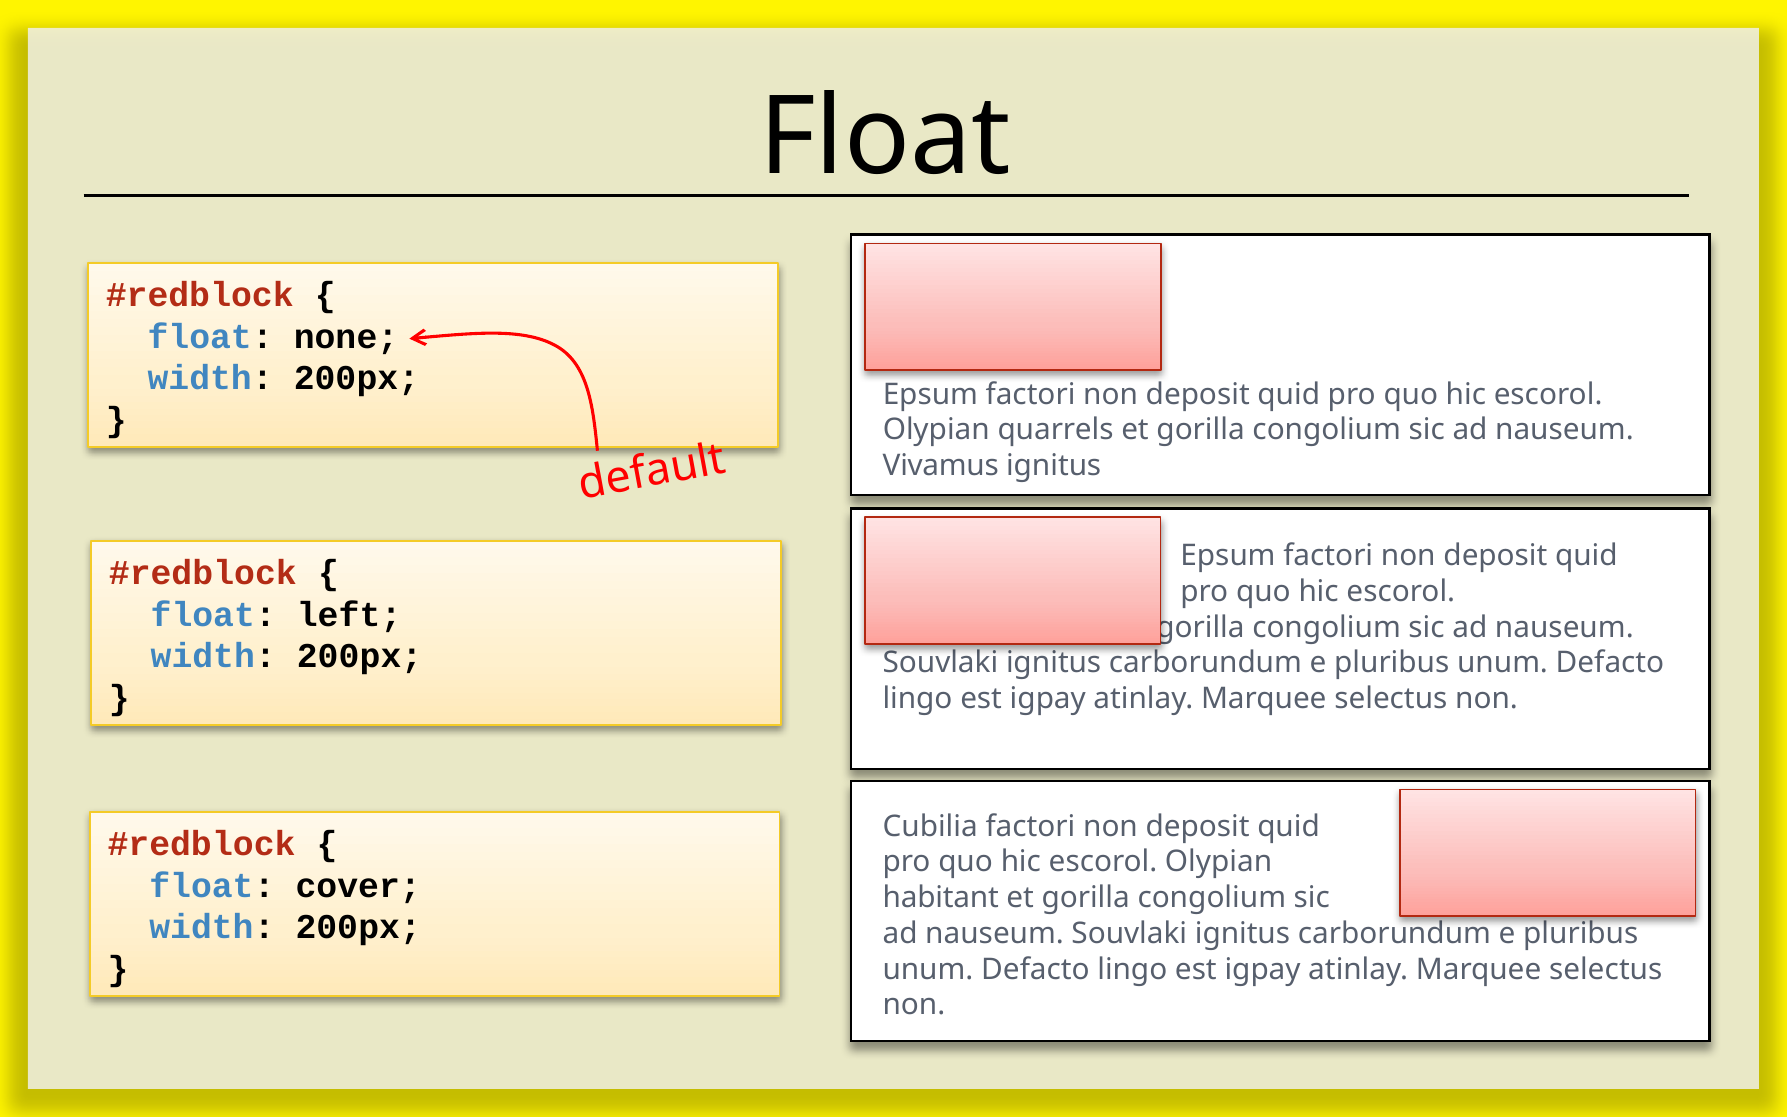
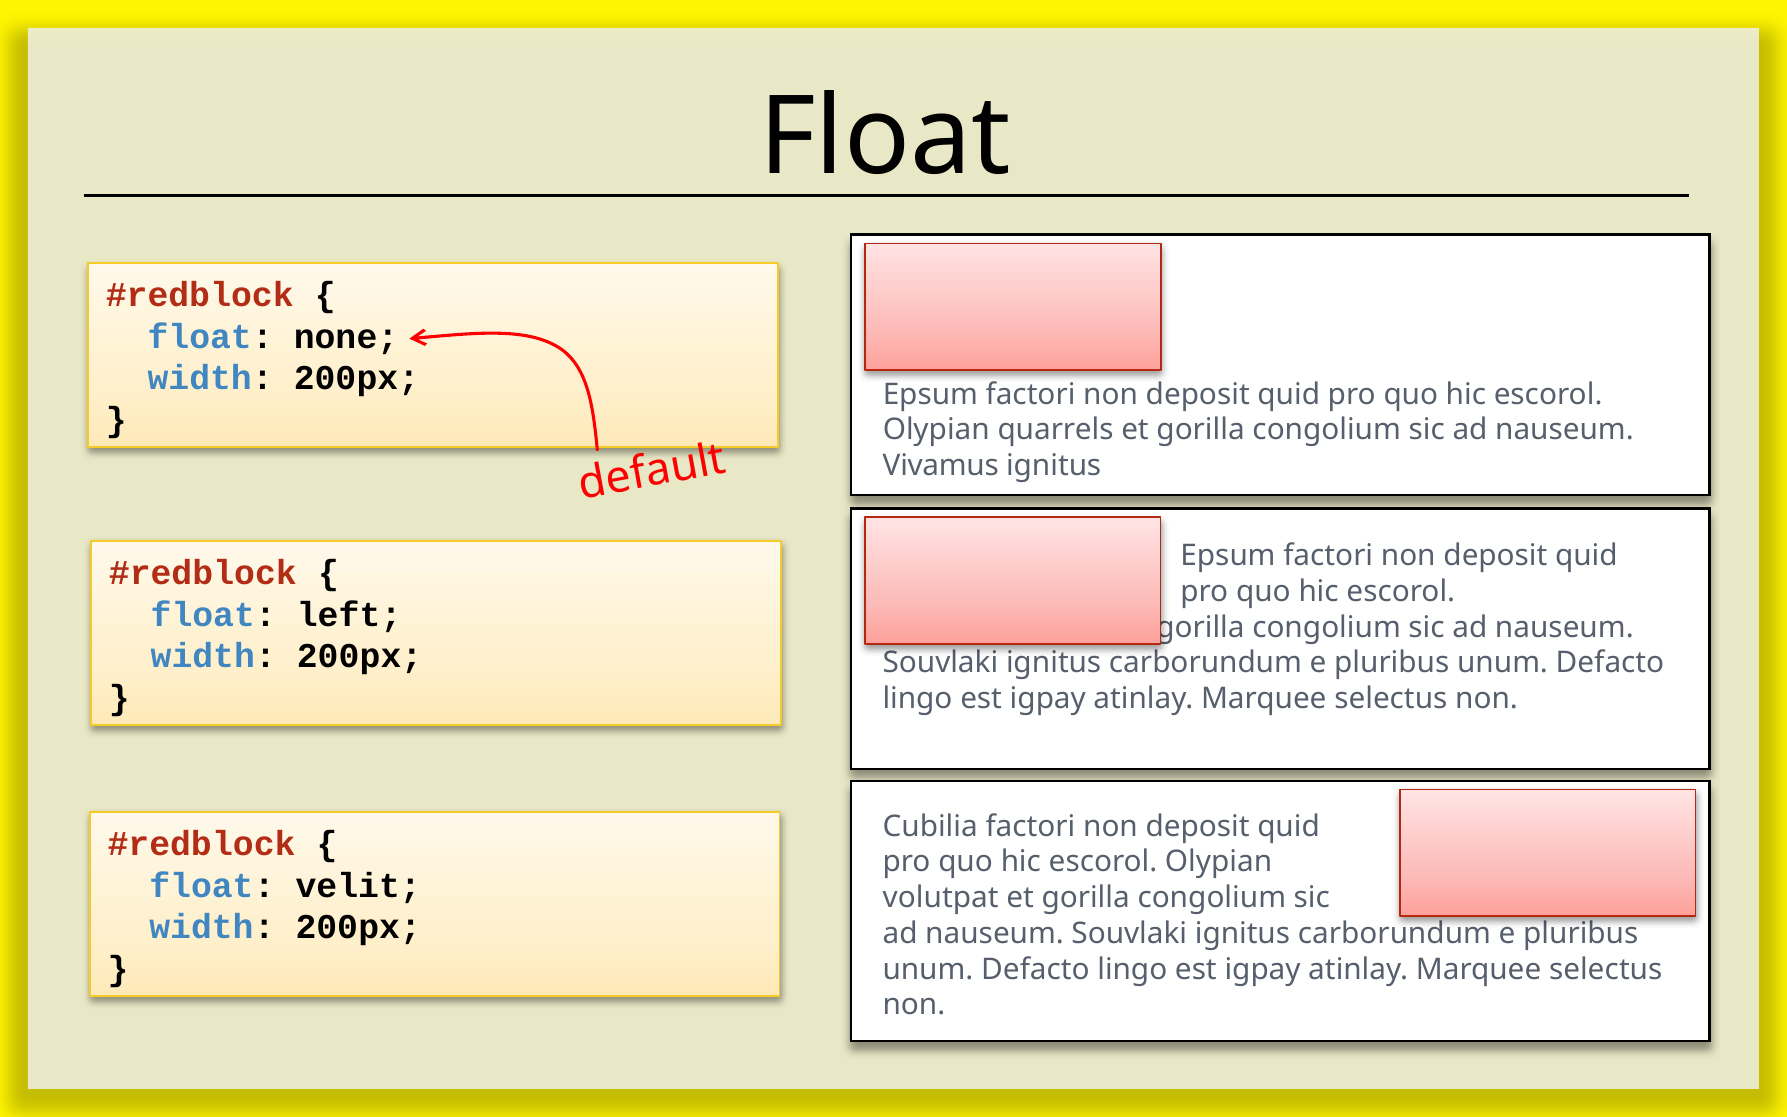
cover: cover -> velit (358, 885)
habitant: habitant -> volutpat (941, 898)
